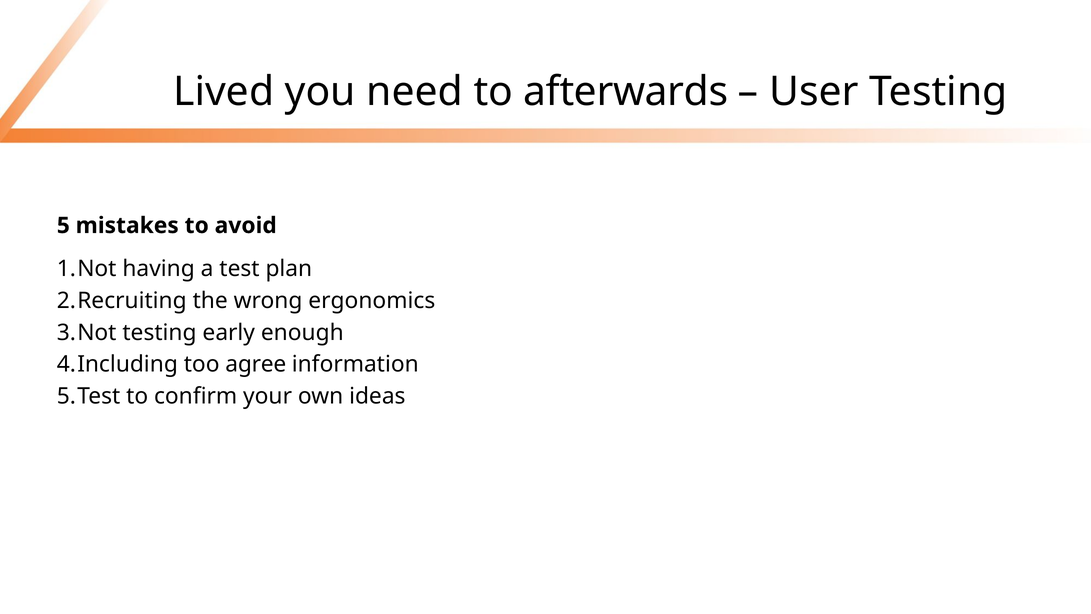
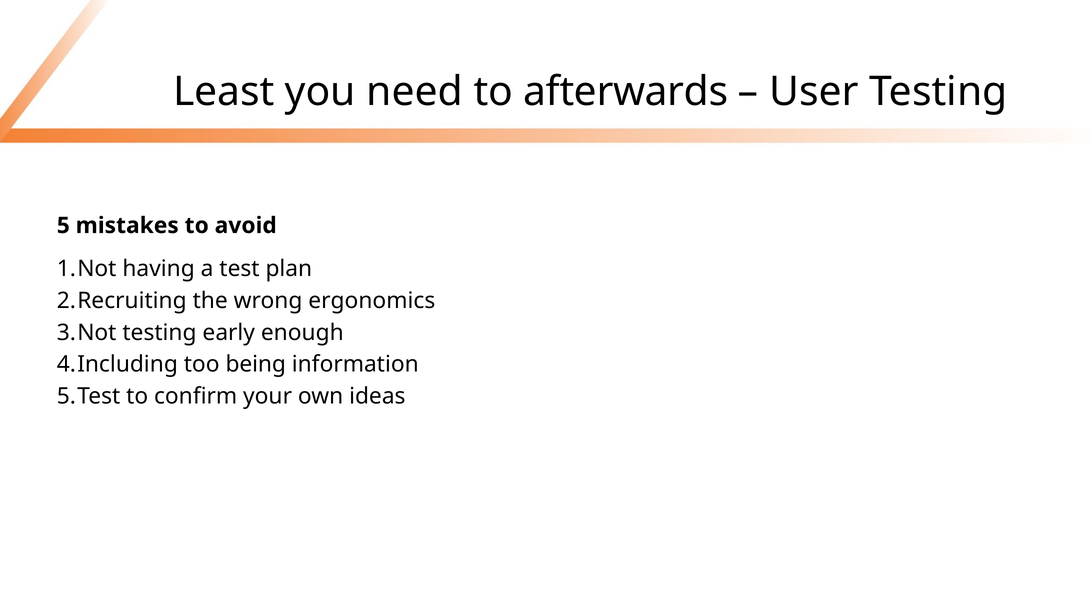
Lived: Lived -> Least (224, 92)
agree: agree -> being (256, 364)
